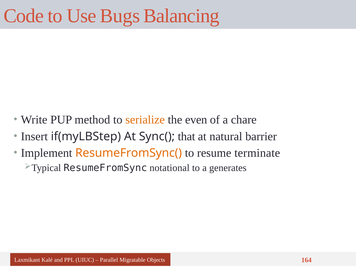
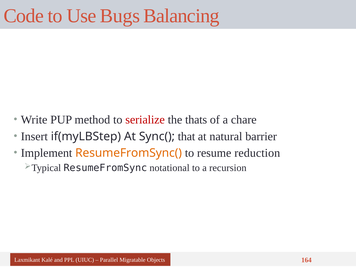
serialize colour: orange -> red (145, 120)
even: even -> thats (196, 120)
terminate: terminate -> reduction (257, 153)
generates: generates -> recursion (228, 168)
